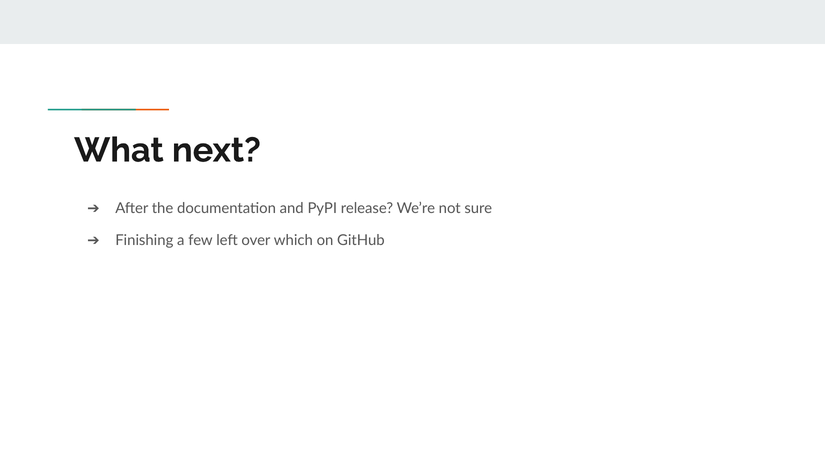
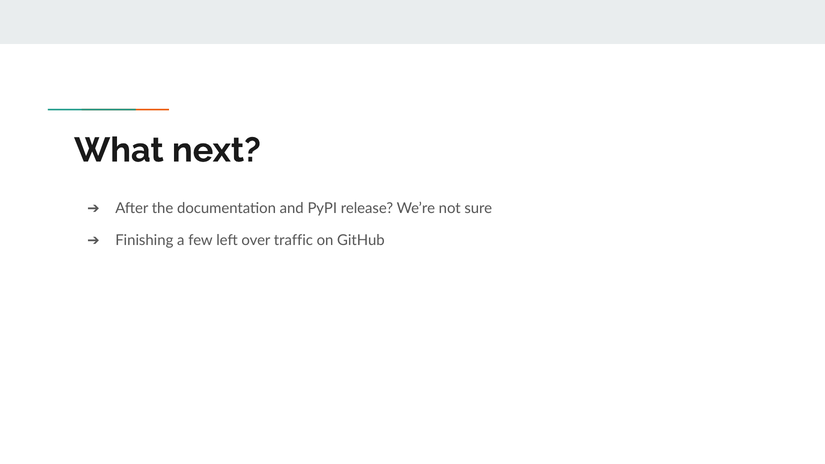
which: which -> traffic (293, 241)
